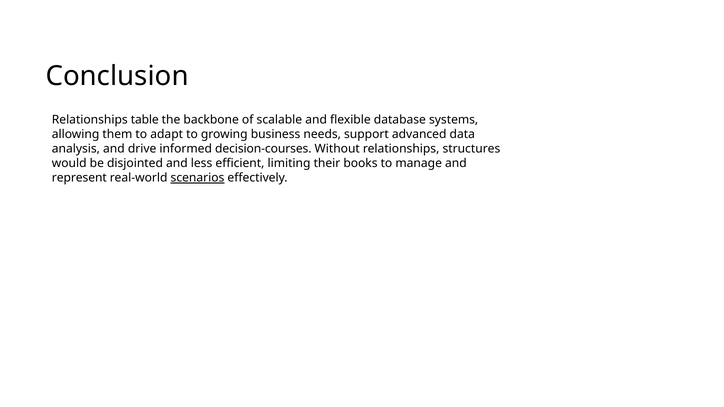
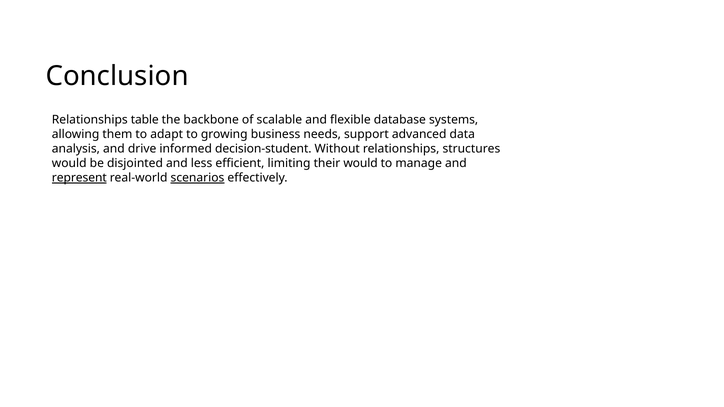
decision-courses: decision-courses -> decision-student (263, 149)
their books: books -> would (361, 163)
represent underline: none -> present (79, 178)
